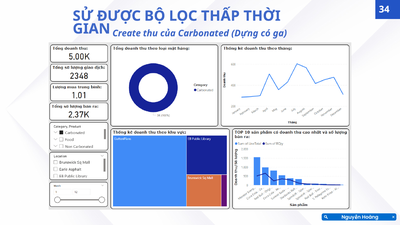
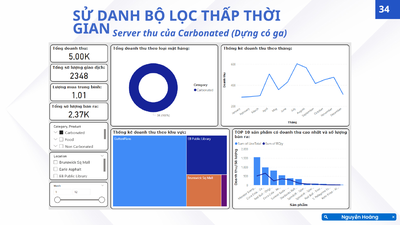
ĐƯỢC: ĐƯỢC -> DANH (119, 16)
Create: Create -> Server (127, 33)
